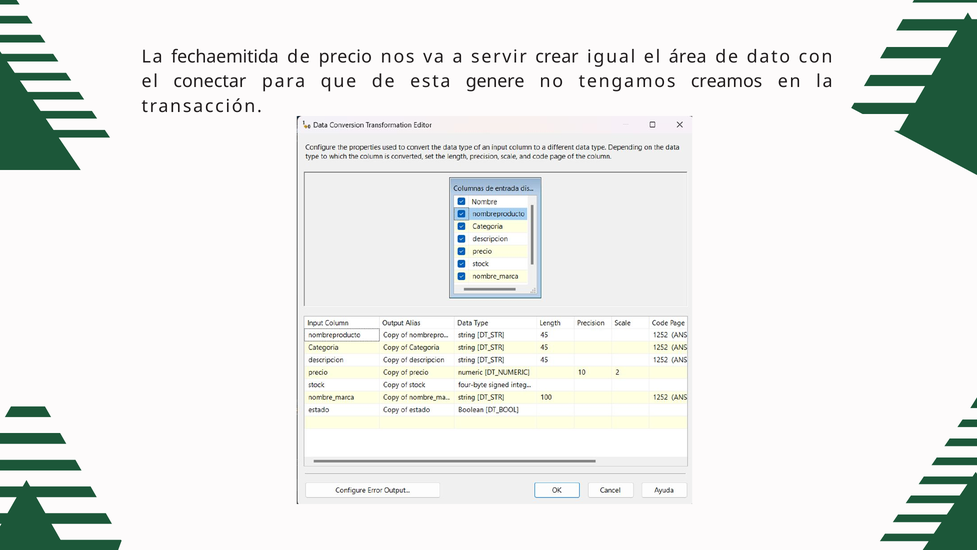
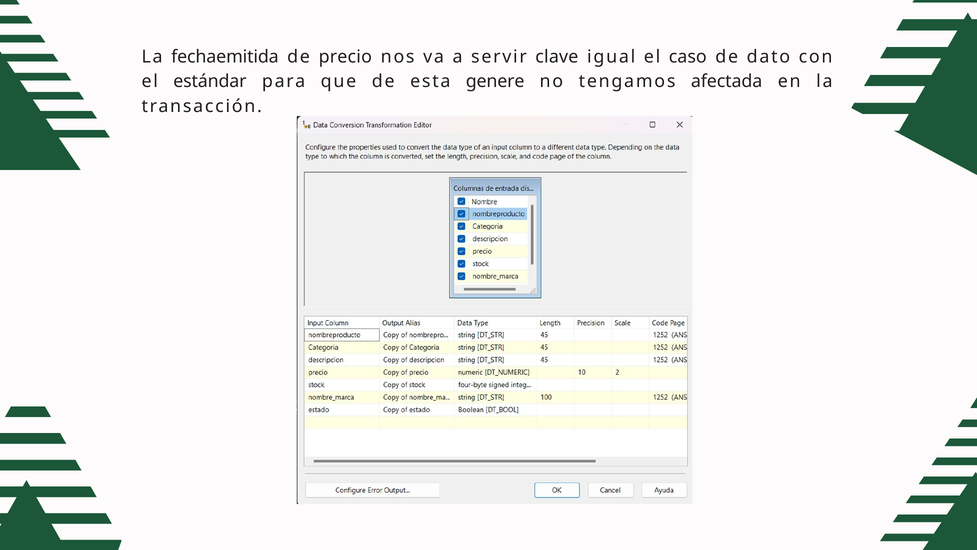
crear: crear -> clave (557, 57)
área: área -> caso (688, 57)
conectar: conectar -> estándar (210, 81)
creamos: creamos -> afectada (727, 81)
